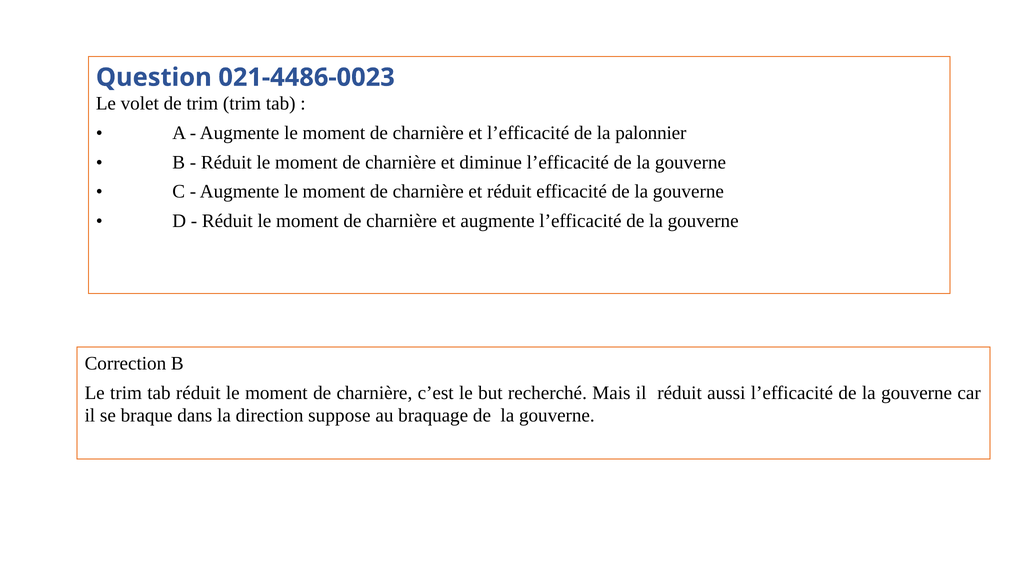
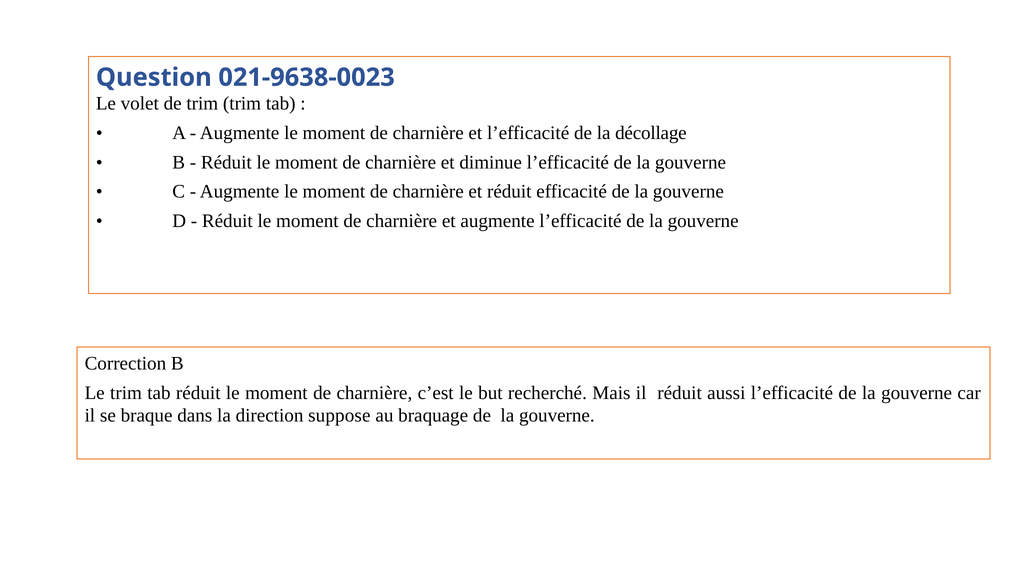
021-4486-0023: 021-4486-0023 -> 021-9638-0023 (307, 77)
palonnier: palonnier -> décollage (651, 133)
